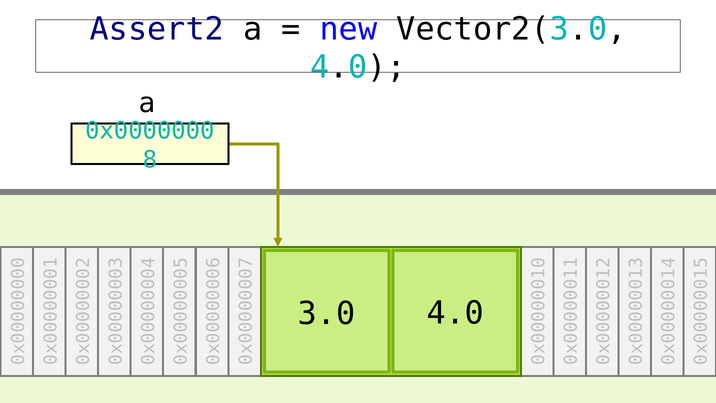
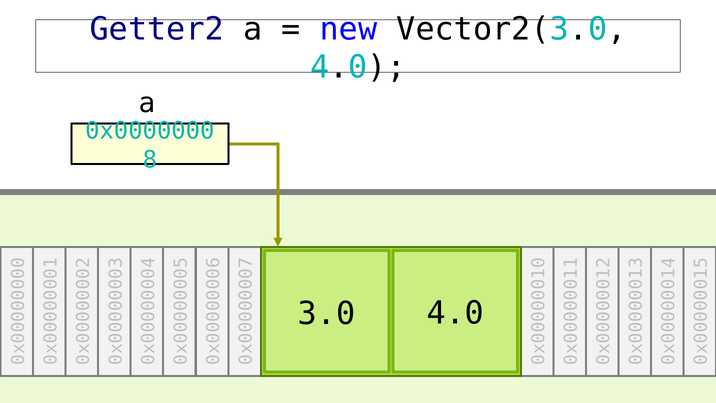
Assert2: Assert2 -> Getter2 (157, 29)
